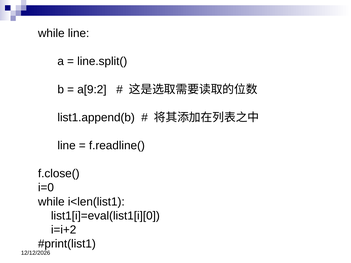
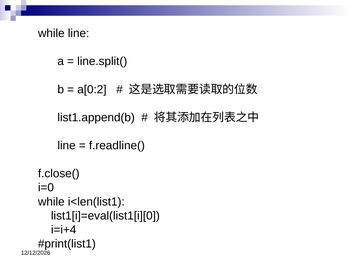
a[9:2: a[9:2 -> a[0:2 (92, 90)
i=i+2: i=i+2 -> i=i+4 (64, 230)
